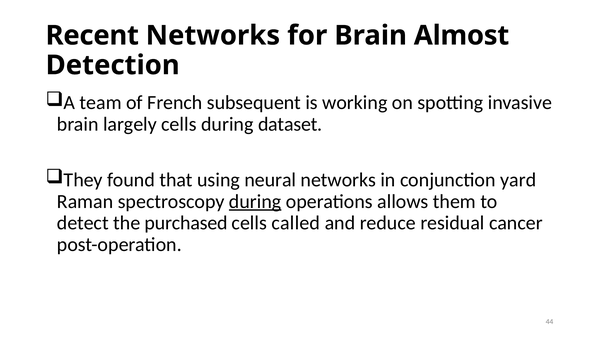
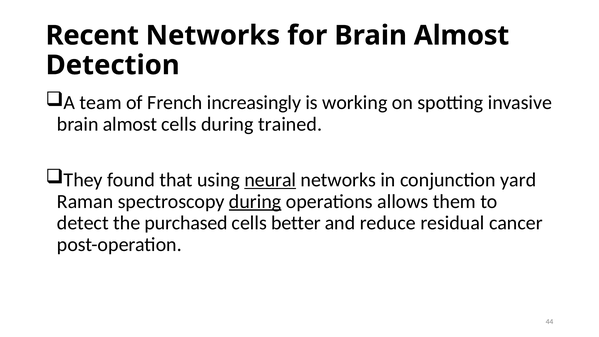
subsequent: subsequent -> increasingly (254, 103)
largely: largely -> almost (130, 124)
dataset: dataset -> trained (290, 124)
neural underline: none -> present (270, 180)
called: called -> better (296, 223)
